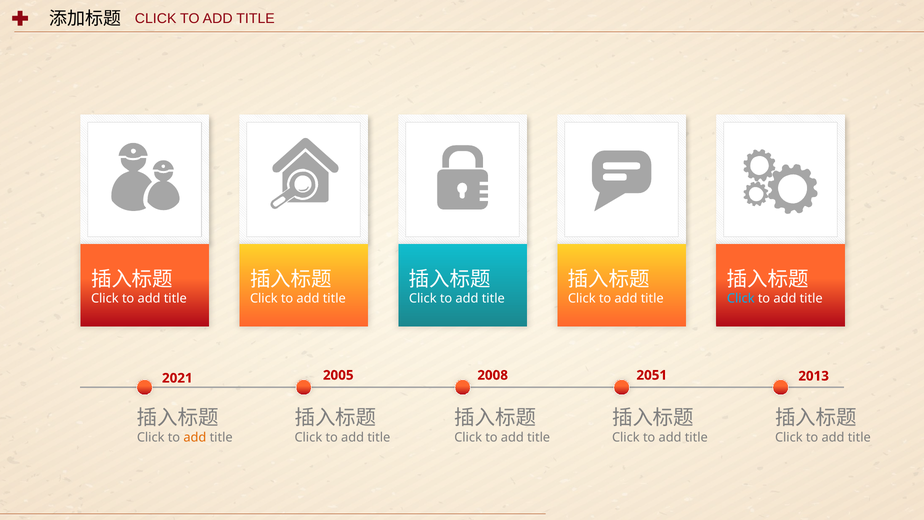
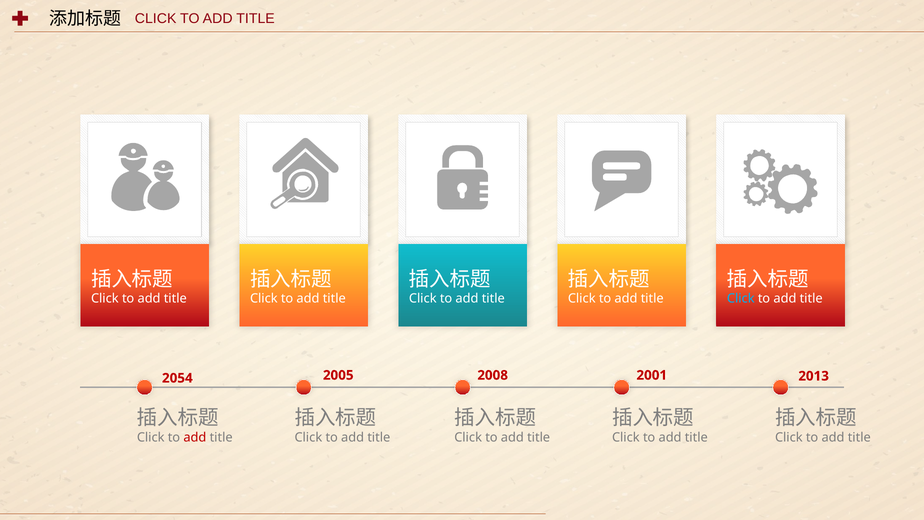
2051: 2051 -> 2001 (652, 375)
2021: 2021 -> 2054 (177, 378)
add colour: orange -> red (195, 437)
